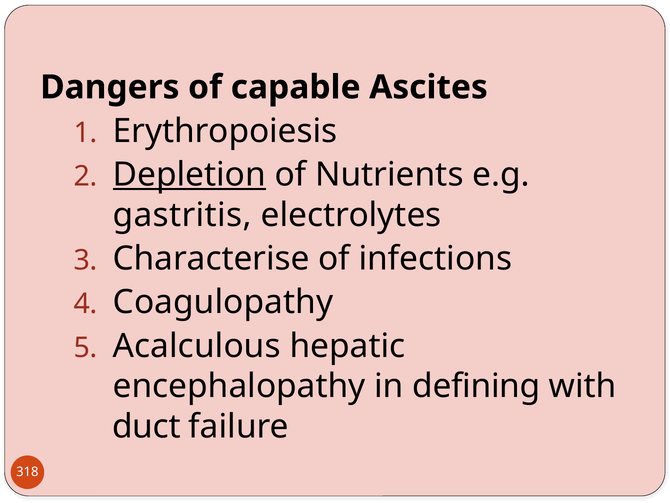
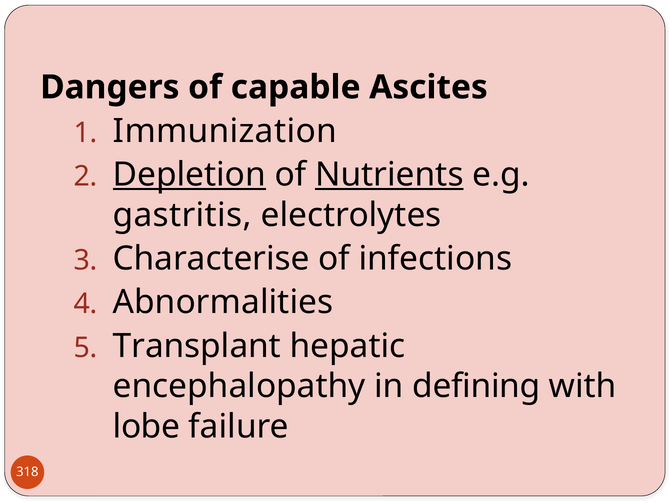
Erythropoiesis: Erythropoiesis -> Immunization (225, 131)
Nutrients underline: none -> present (389, 175)
Coagulopathy: Coagulopathy -> Abnormalities (223, 302)
Acalculous: Acalculous -> Transplant (197, 346)
duct: duct -> lobe (146, 426)
